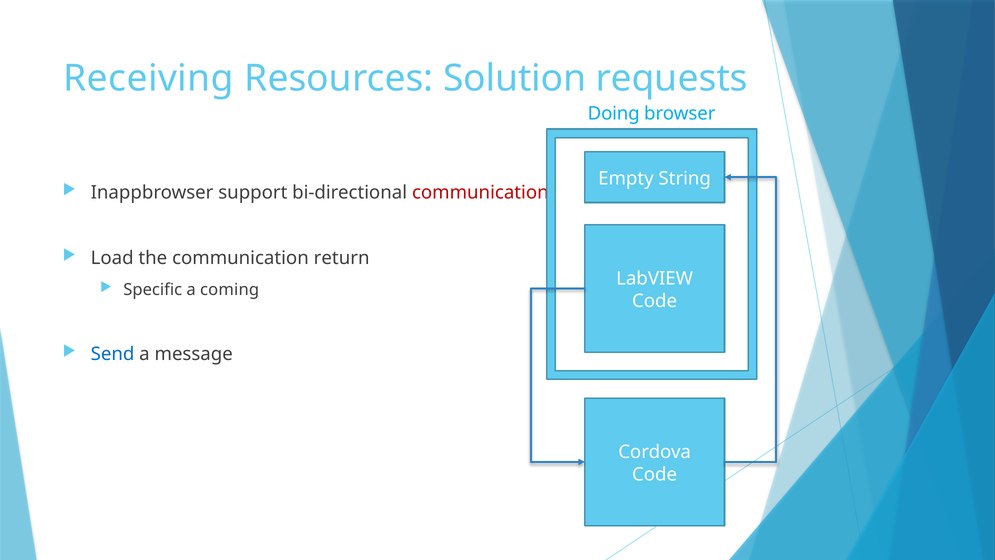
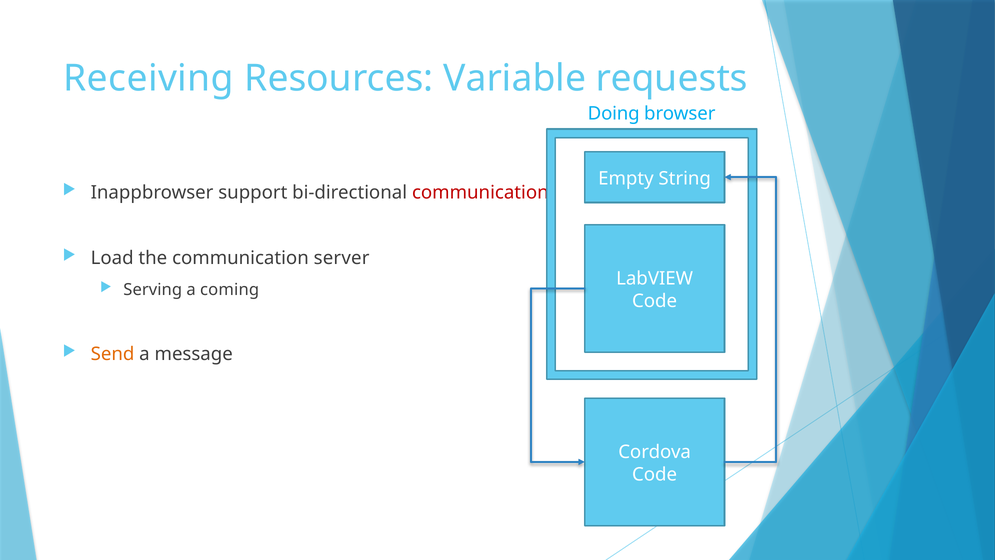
Solution: Solution -> Variable (515, 78)
return: return -> server (342, 258)
Specific: Specific -> Serving (153, 289)
Send colour: blue -> orange (113, 354)
